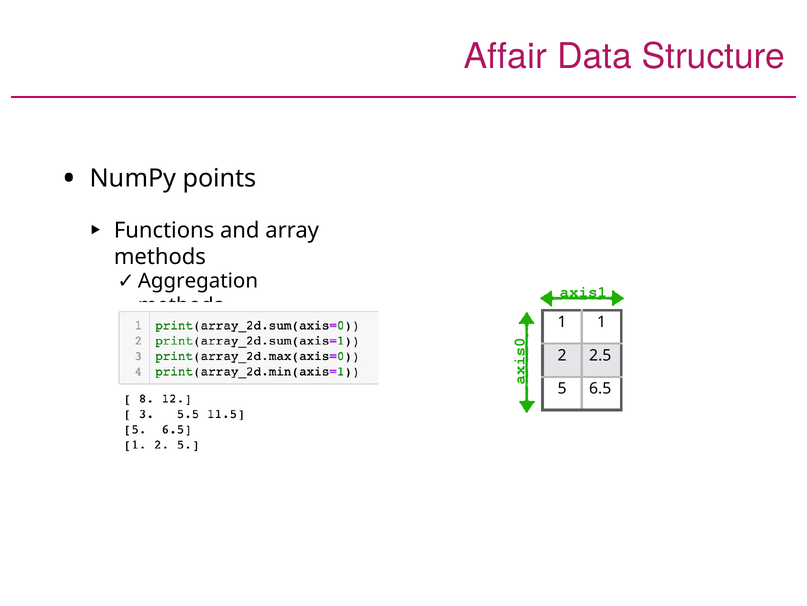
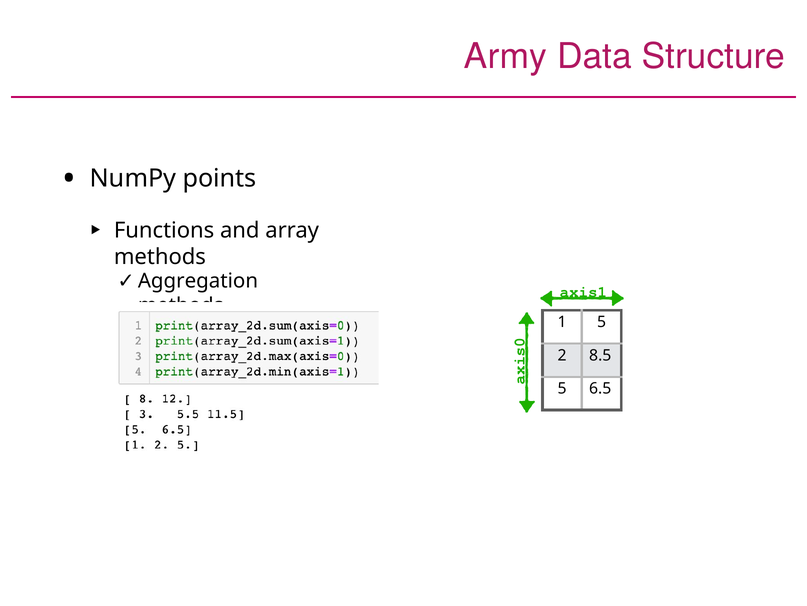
Affair: Affair -> Army (505, 56)
1 1: 1 -> 5 (602, 322)
2.5: 2.5 -> 8.5 (600, 355)
